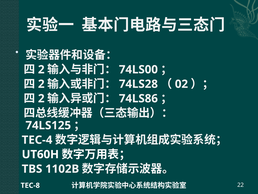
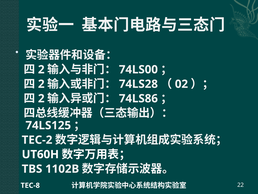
TEC-4: TEC-4 -> TEC-2 (37, 140)
